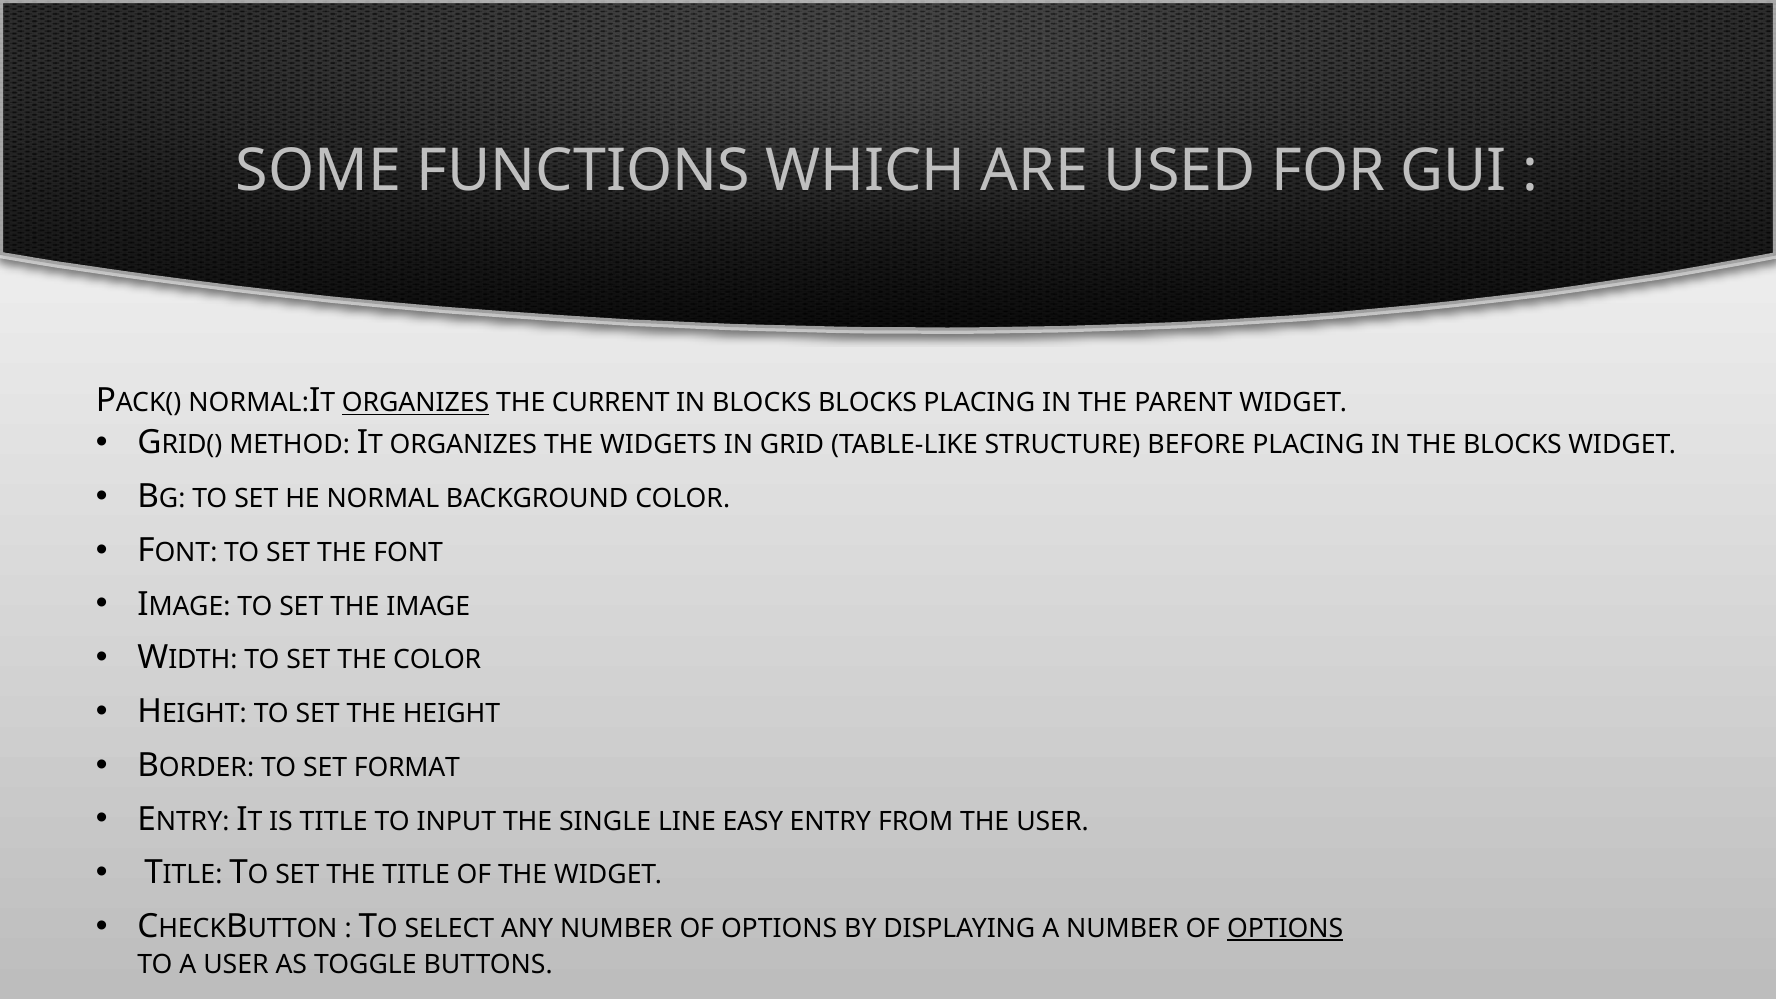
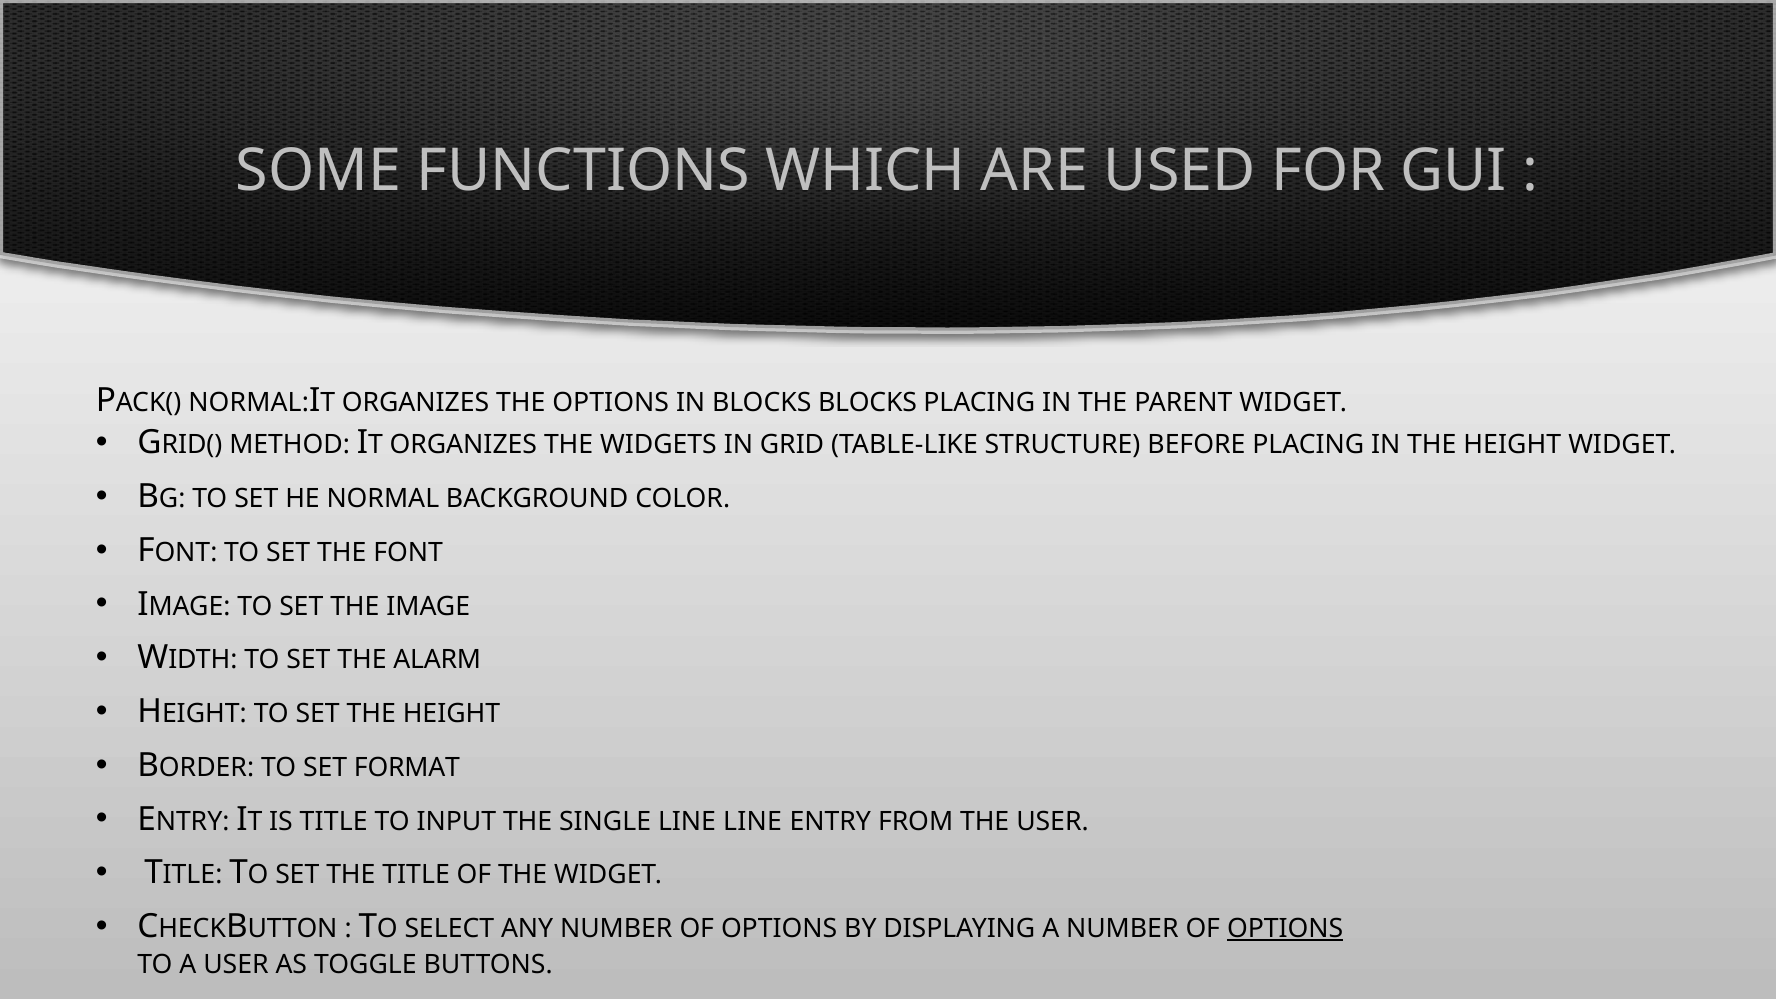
ORGANIZES underline: present -> none (416, 403)
THE CURRENT: CURRENT -> OPTIONS (611, 403)
IN THE BLOCKS: BLOCKS -> HEIGHT (1512, 445)
THE COLOR: COLOR -> ALARM (437, 660)
LINE EASY: EASY -> LINE (753, 821)
